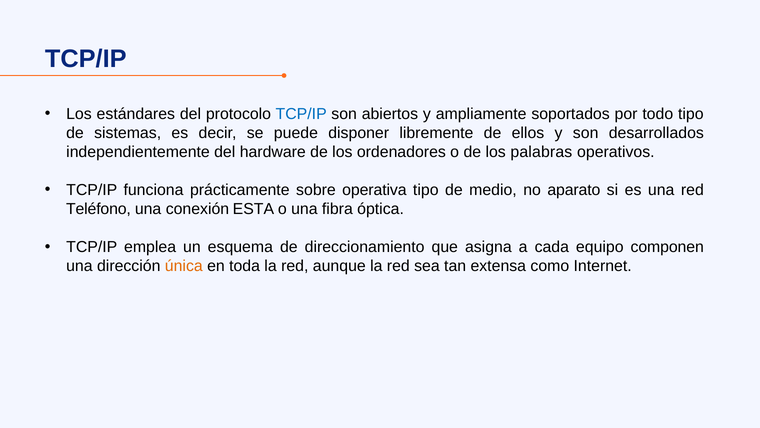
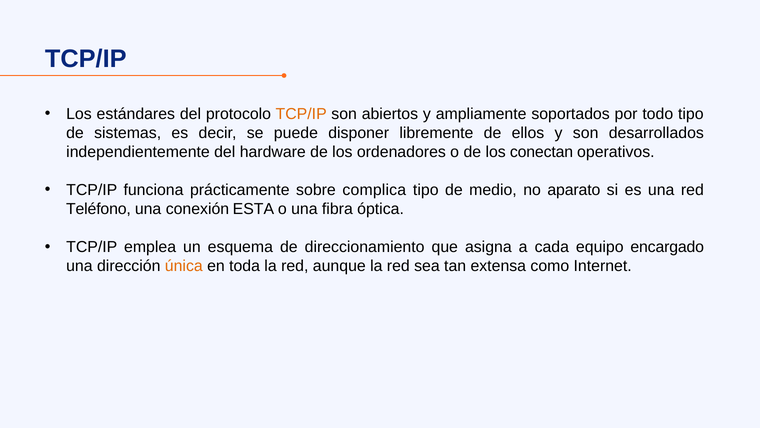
TCP/IP colour: blue -> orange (301, 114)
palabras: palabras -> conectan (542, 152)
operativa: operativa -> complica (374, 190)
componen: componen -> encargado (667, 247)
